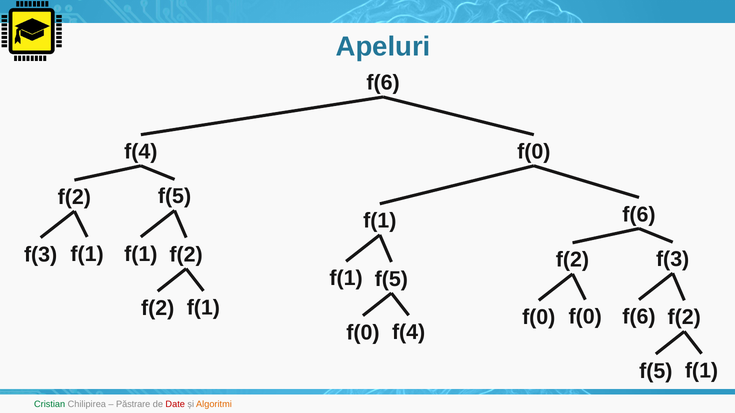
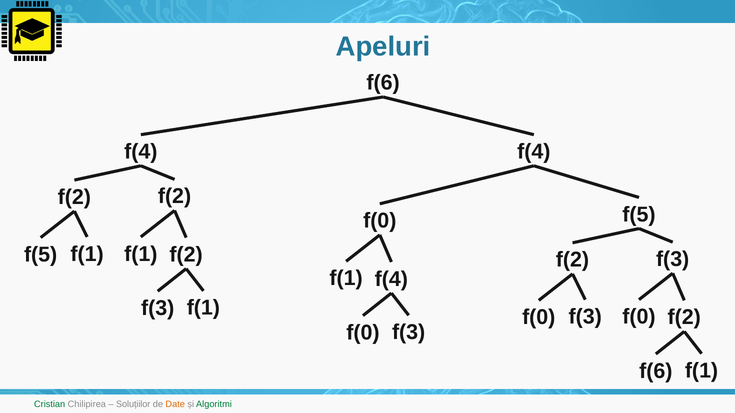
f(0: f(0 -> f(4 (534, 152)
f(5: f(5 -> f(2 (175, 197)
f(6: f(6 -> f(5 (639, 215)
f(1: f(1 -> f(0 (380, 221)
f(3: f(3 -> f(5 (41, 255)
f(5: f(5 -> f(4 (391, 279)
f(2: f(2 -> f(3 (158, 309)
f(6: f(6 -> f(0 (639, 317)
f(0: f(0 -> f(3 (585, 317)
f(4: f(4 -> f(3 (409, 333)
f(5: f(5 -> f(6 (656, 371)
Păstrare: Păstrare -> Soluțiilor (133, 405)
Date colour: red -> orange (175, 405)
Algoritmi colour: orange -> green (214, 405)
